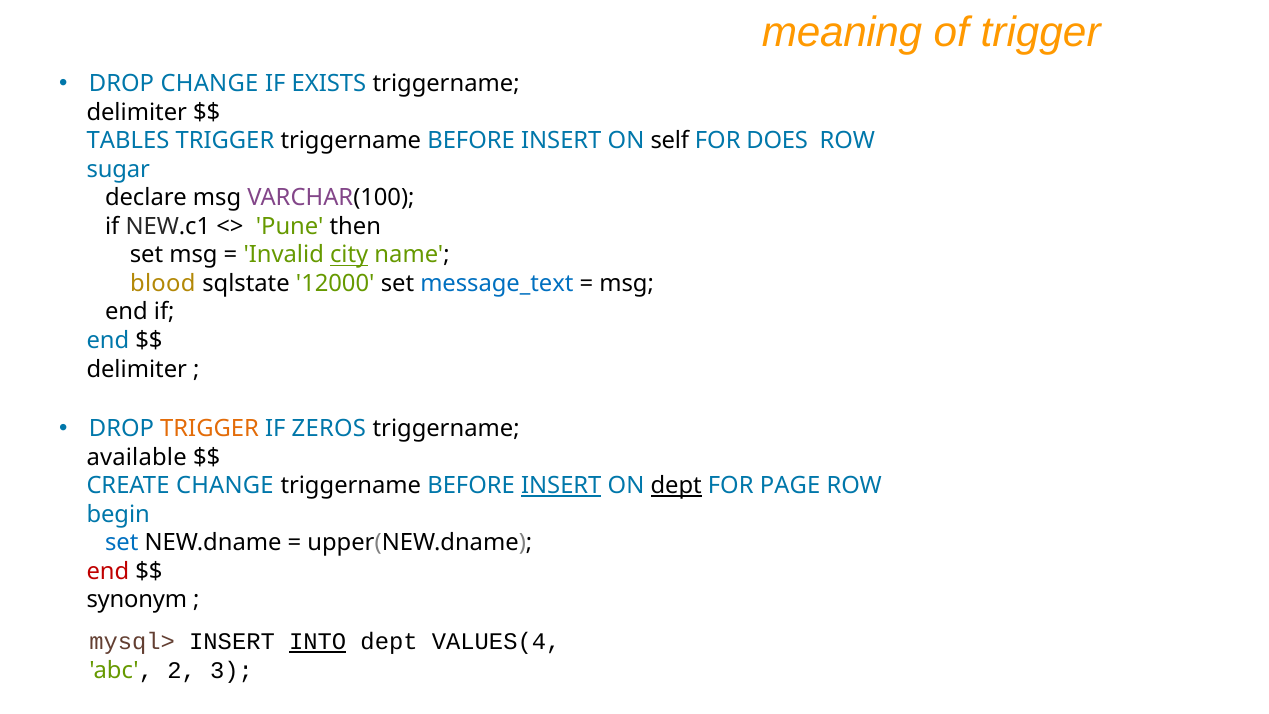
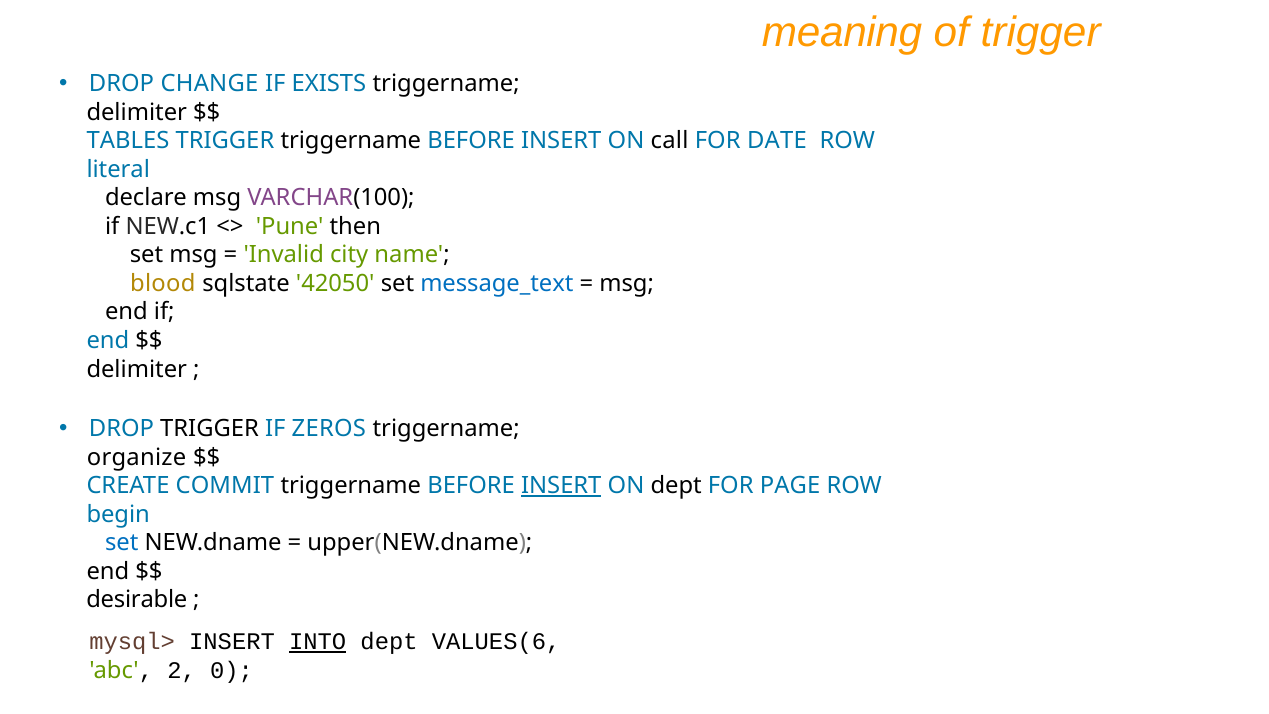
self: self -> call (670, 141)
DOES: DOES -> DATE (777, 141)
sugar: sugar -> literal (118, 169)
city underline: present -> none (349, 255)
12000: 12000 -> 42050 (335, 283)
TRIGGER colour: orange -> black (210, 428)
available: available -> organize (137, 457)
CREATE CHANGE: CHANGE -> COMMIT (225, 486)
dept underline: present -> none (676, 486)
end colour: red -> black (108, 571)
synonym: synonym -> desirable (137, 600)
VALUES(4: VALUES(4 -> VALUES(6 (496, 642)
3: 3 -> 0 (232, 670)
